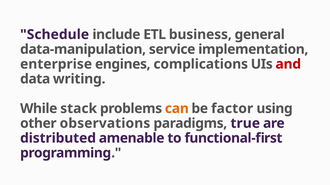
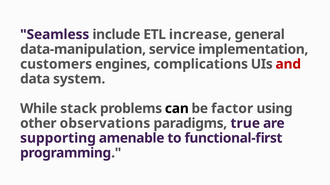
Schedule: Schedule -> Seamless (55, 35)
business: business -> increase (200, 35)
enterprise: enterprise -> customers (56, 64)
writing: writing -> system (79, 79)
can colour: orange -> black (177, 109)
distributed: distributed -> supporting (58, 139)
